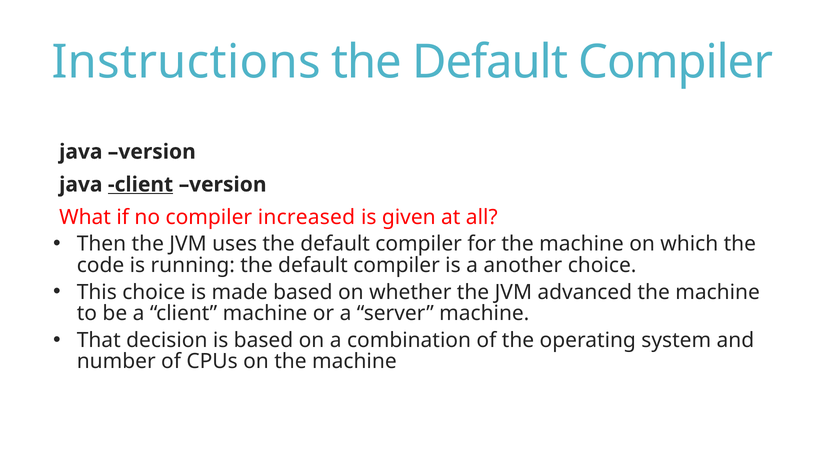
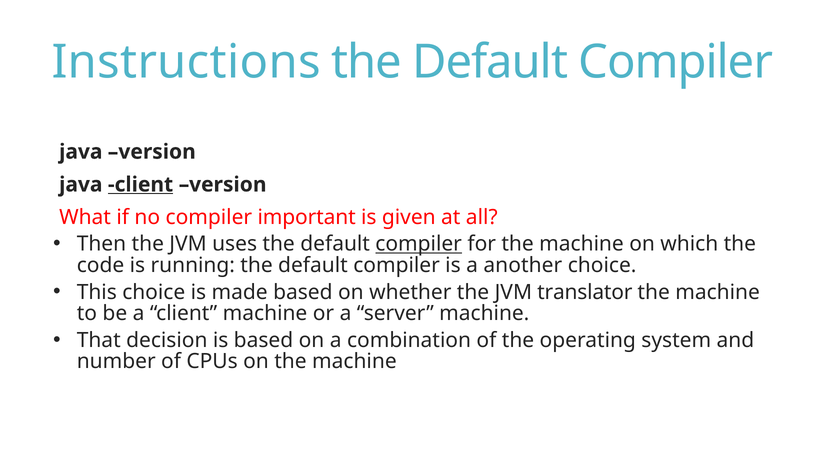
increased: increased -> important (307, 217)
compiler underline: none -> present (419, 244)
advanced: advanced -> translator (585, 292)
